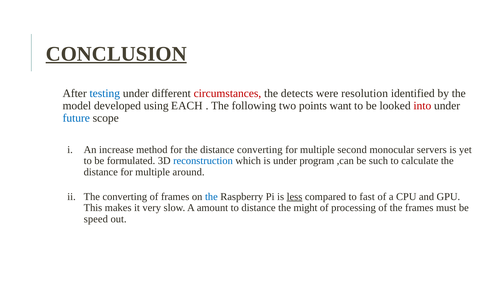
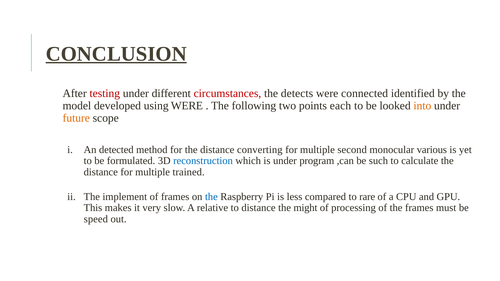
testing colour: blue -> red (105, 93)
resolution: resolution -> connected (365, 93)
using EACH: EACH -> WERE (187, 106)
want: want -> each (340, 106)
into colour: red -> orange (422, 106)
future colour: blue -> orange (76, 118)
increase: increase -> detected (116, 150)
servers: servers -> various (432, 150)
around: around -> trained (189, 172)
The converting: converting -> implement (125, 197)
less underline: present -> none (295, 197)
fast: fast -> rare (367, 197)
amount: amount -> relative (212, 208)
